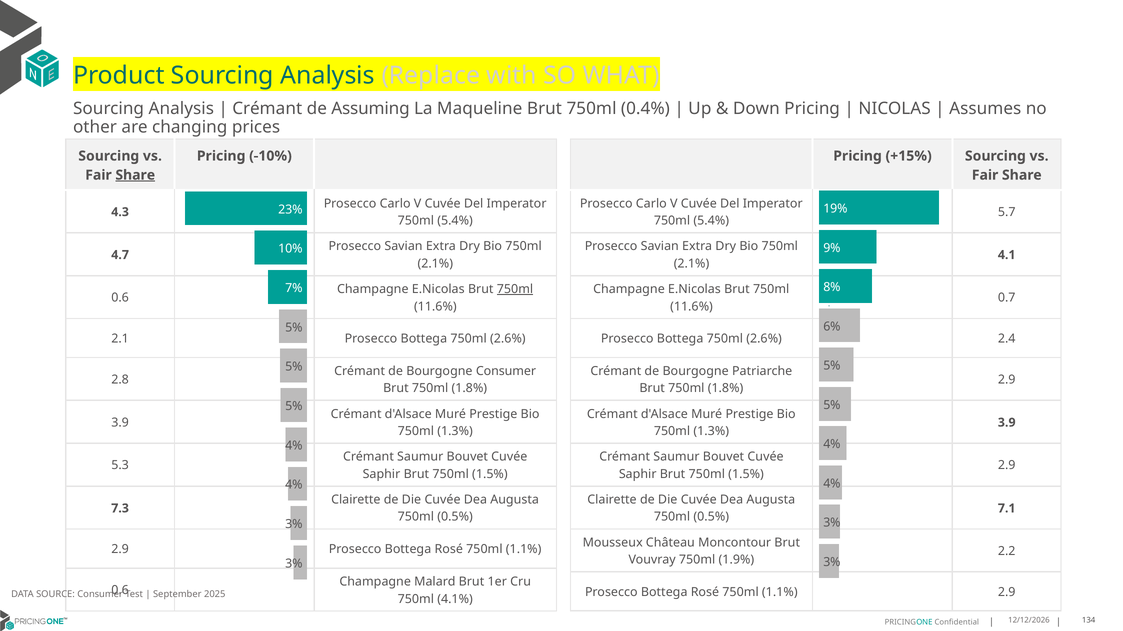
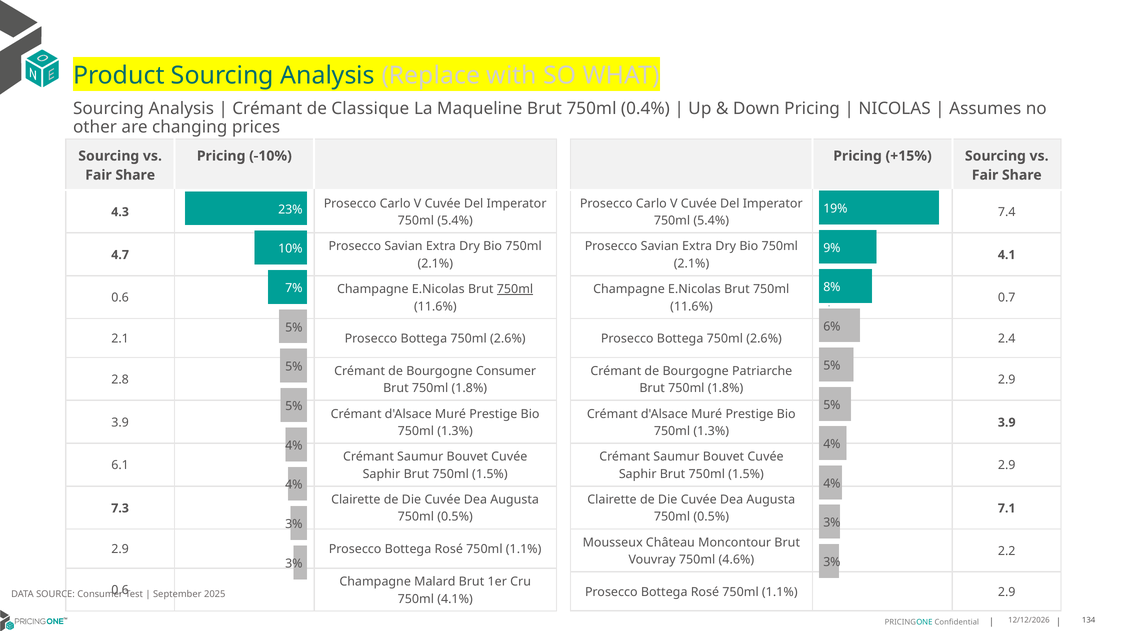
Assuming: Assuming -> Classique (370, 109)
Share underline: present -> none (135, 175)
5.7: 5.7 -> 7.4 (1007, 212)
5.3: 5.3 -> 6.1 (120, 466)
1.9%: 1.9% -> 4.6% (736, 560)
